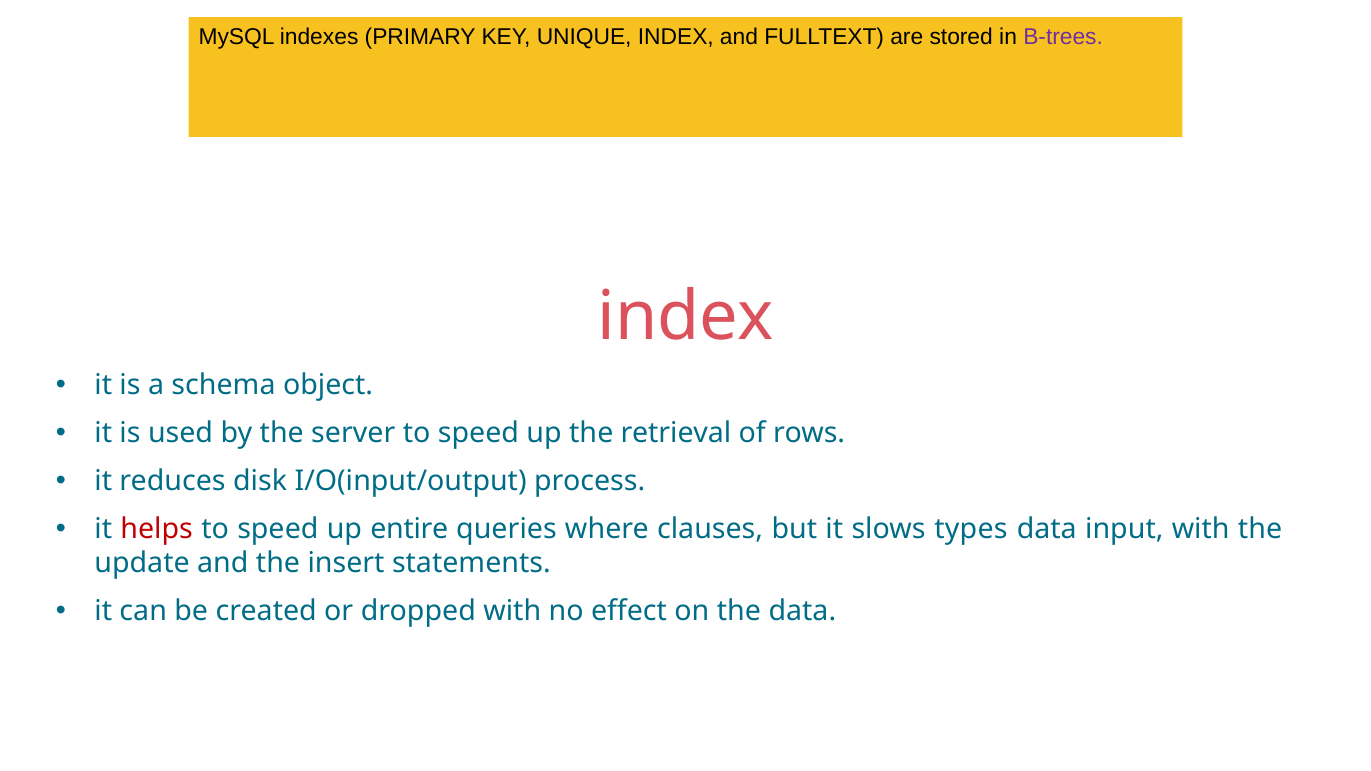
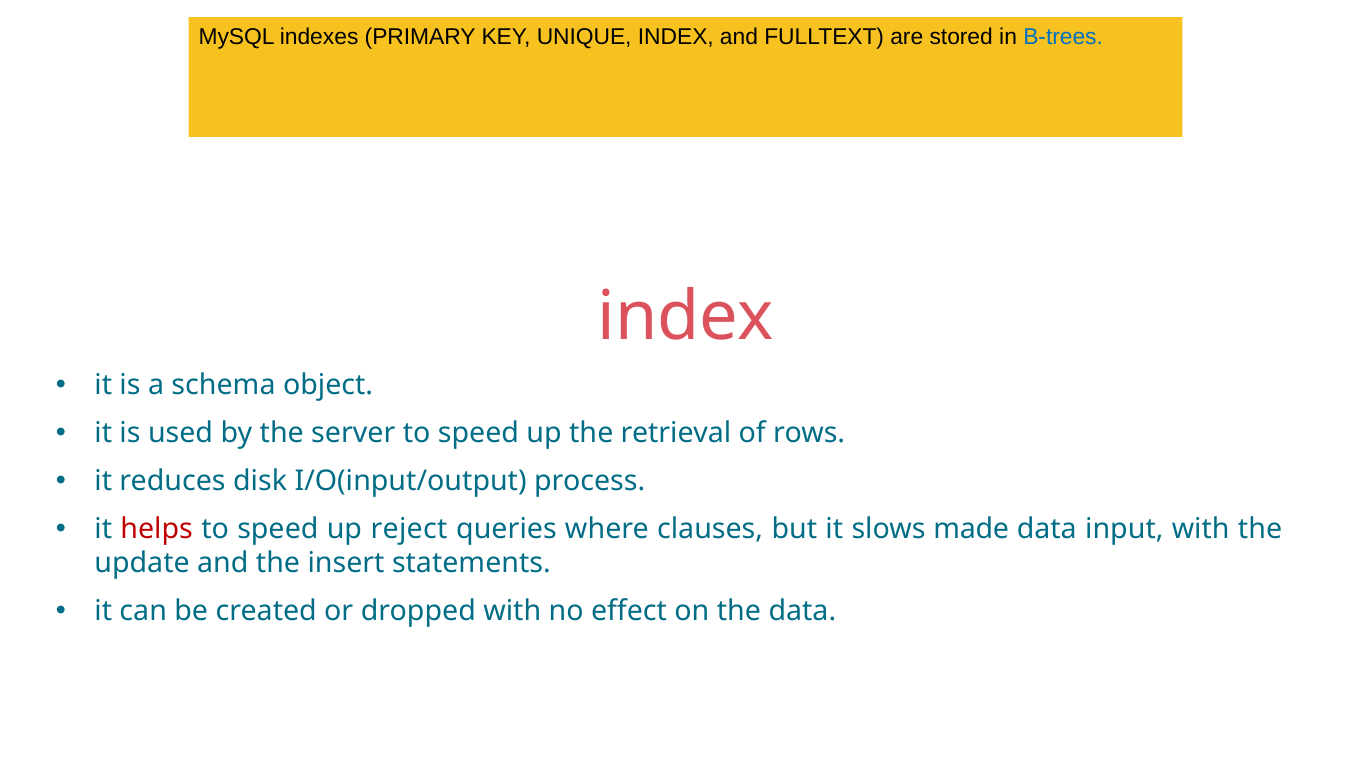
B-trees colour: purple -> blue (1063, 37)
entire: entire -> reject (409, 529)
types: types -> made (971, 529)
